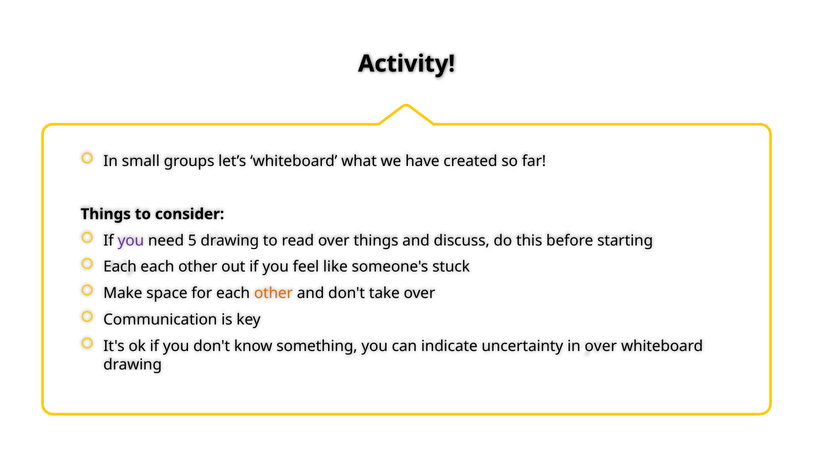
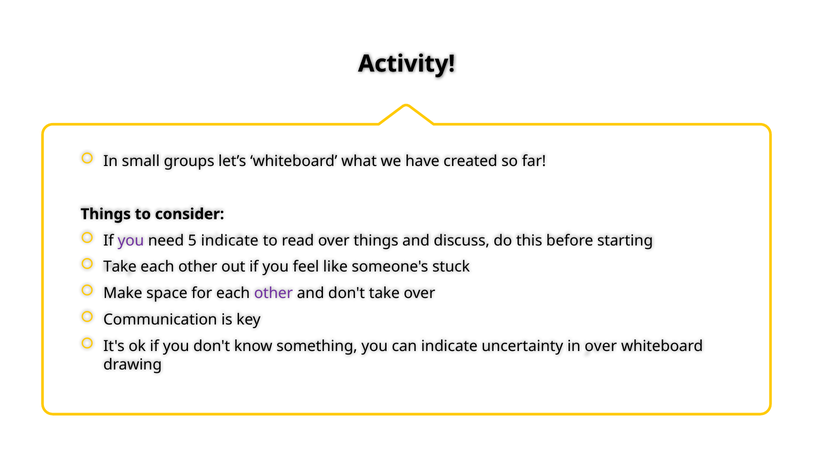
5 drawing: drawing -> indicate (230, 241)
Each: Each -> Take (120, 267)
other colour: orange -> purple (274, 294)
